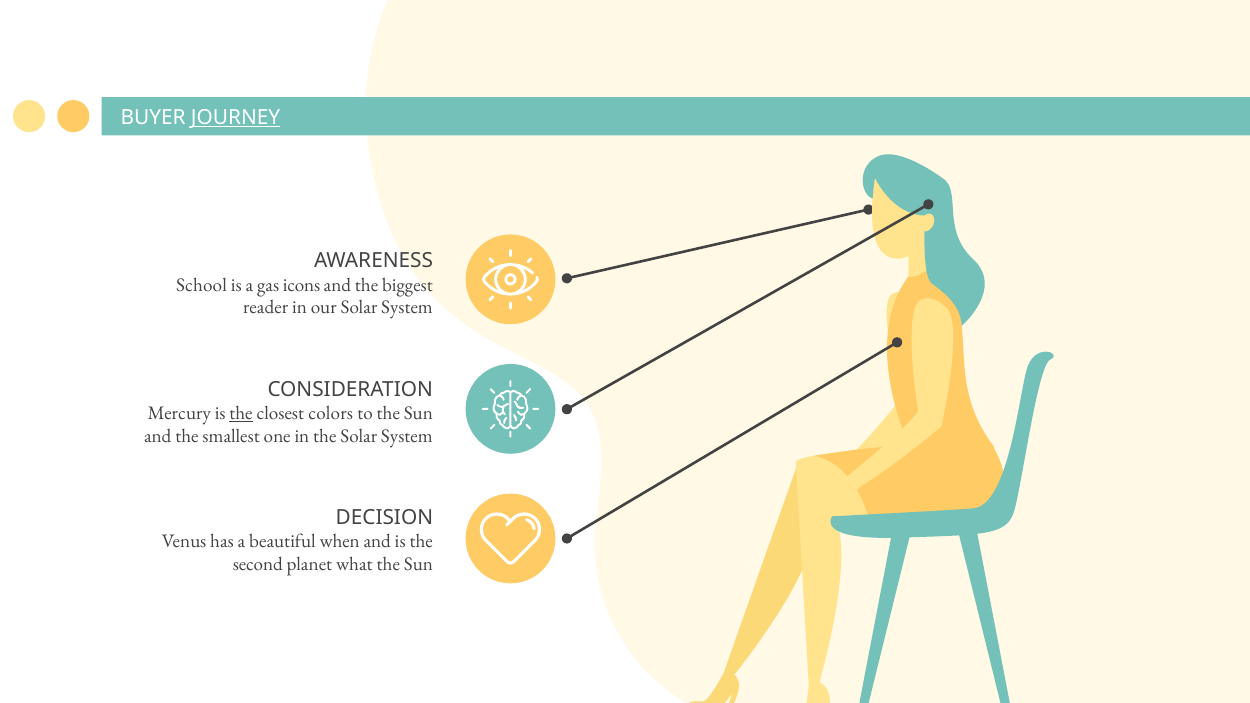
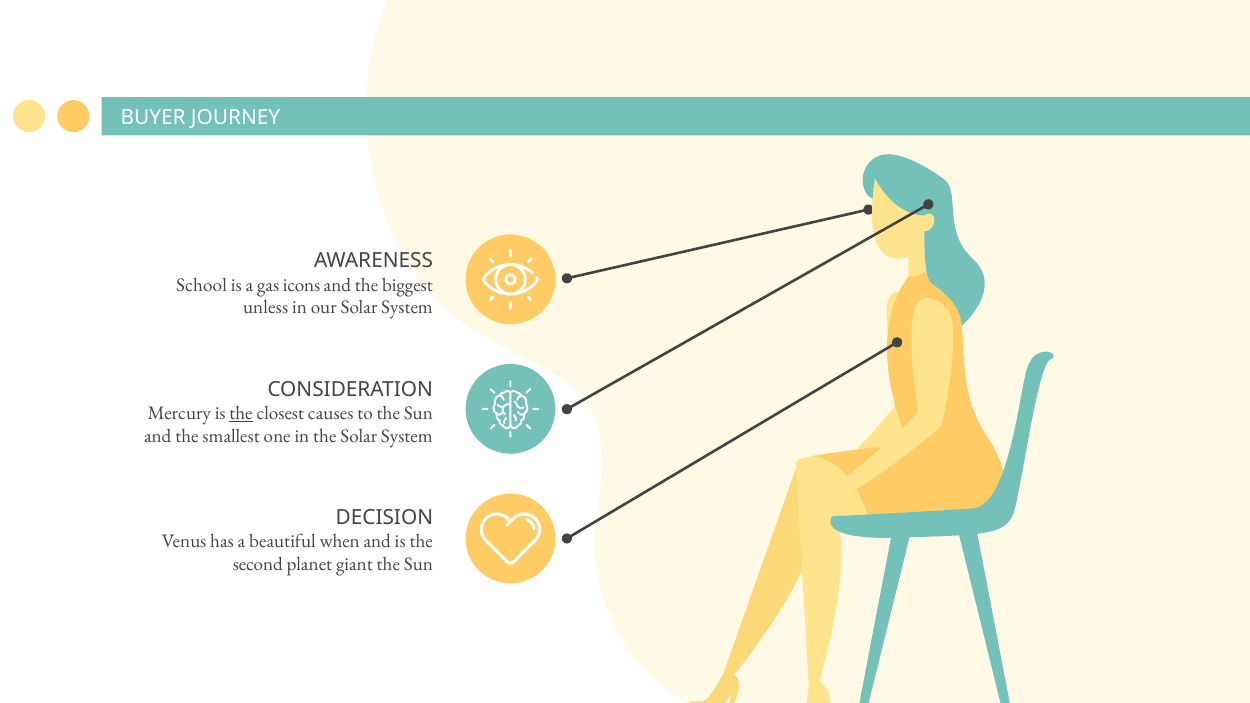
JOURNEY underline: present -> none (236, 118)
reader: reader -> unless (266, 308)
colors: colors -> causes (331, 413)
what: what -> giant (354, 564)
